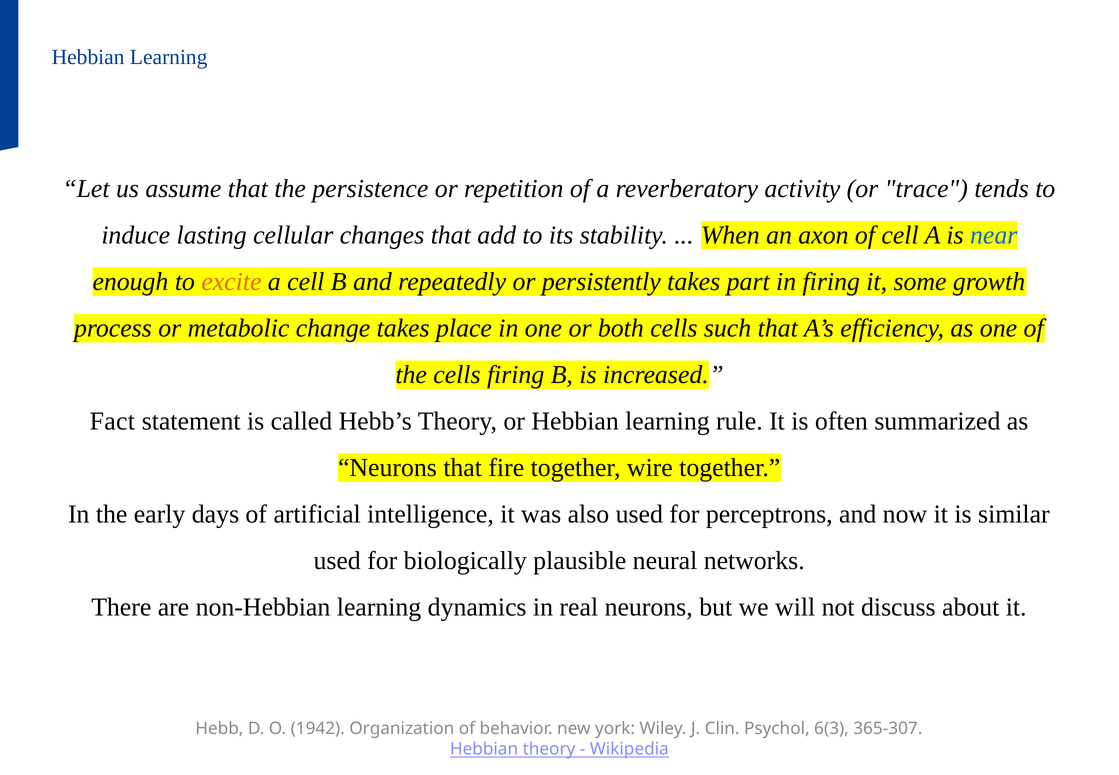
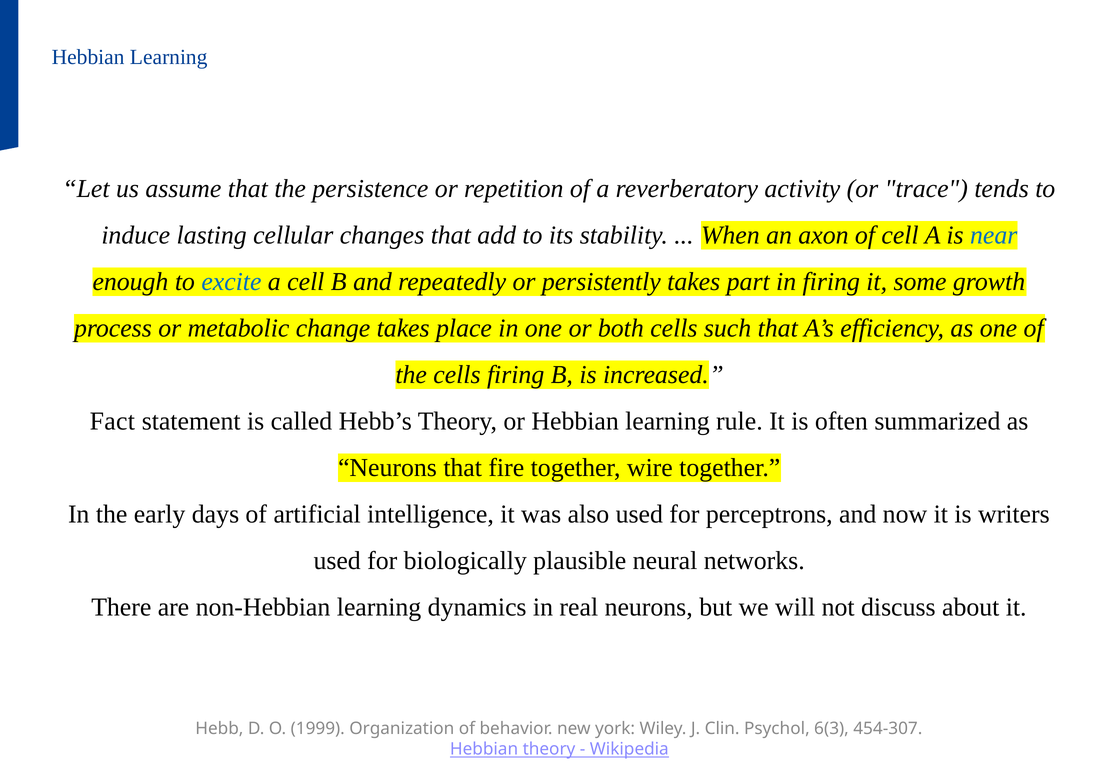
excite colour: orange -> blue (231, 282)
similar: similar -> writers (1014, 514)
1942: 1942 -> 1999 (318, 728)
365-307: 365-307 -> 454-307 (888, 728)
